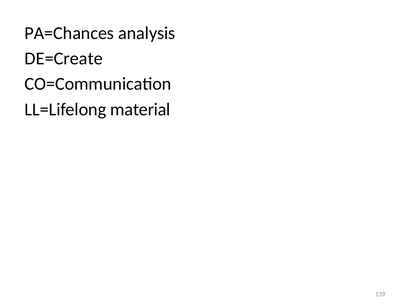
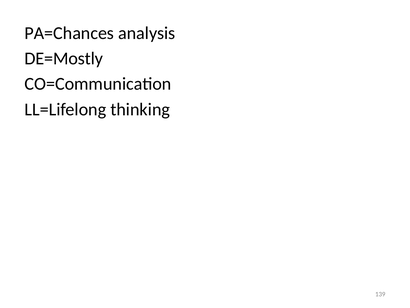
DE=Create: DE=Create -> DE=Mostly (64, 59)
material: material -> thinking (140, 109)
